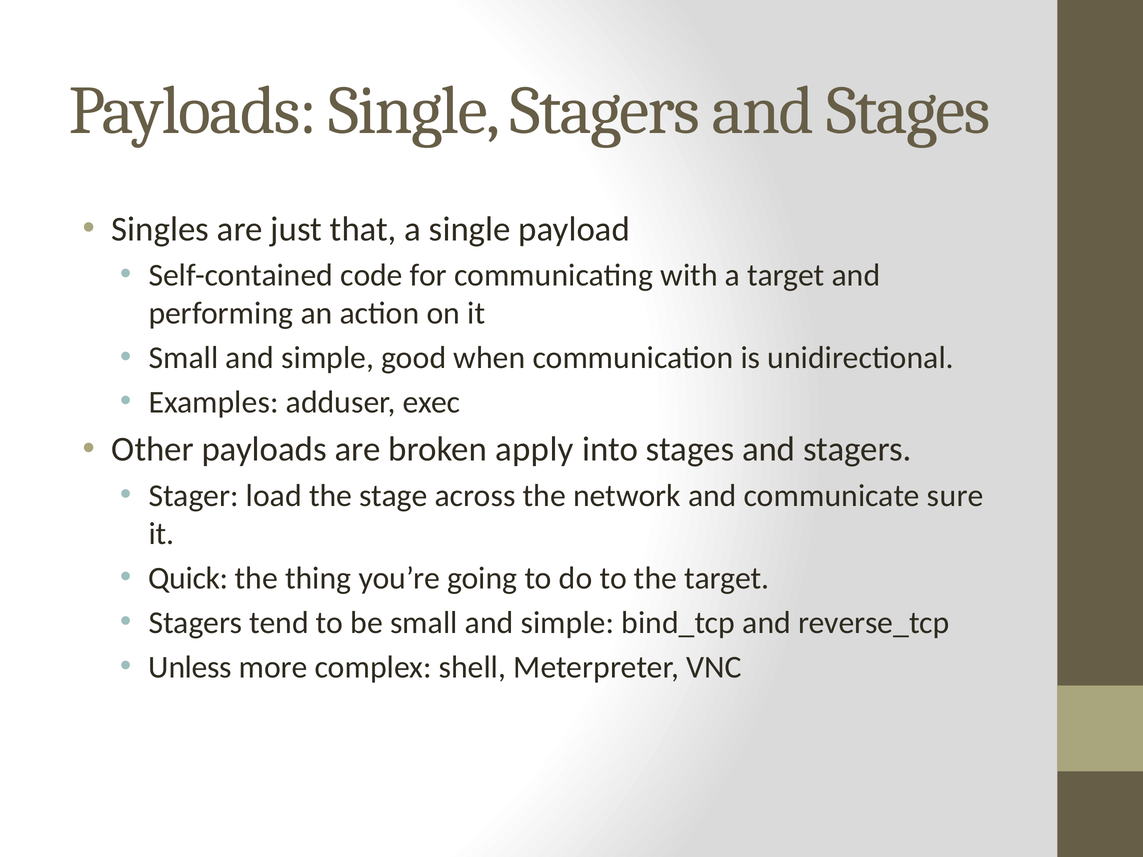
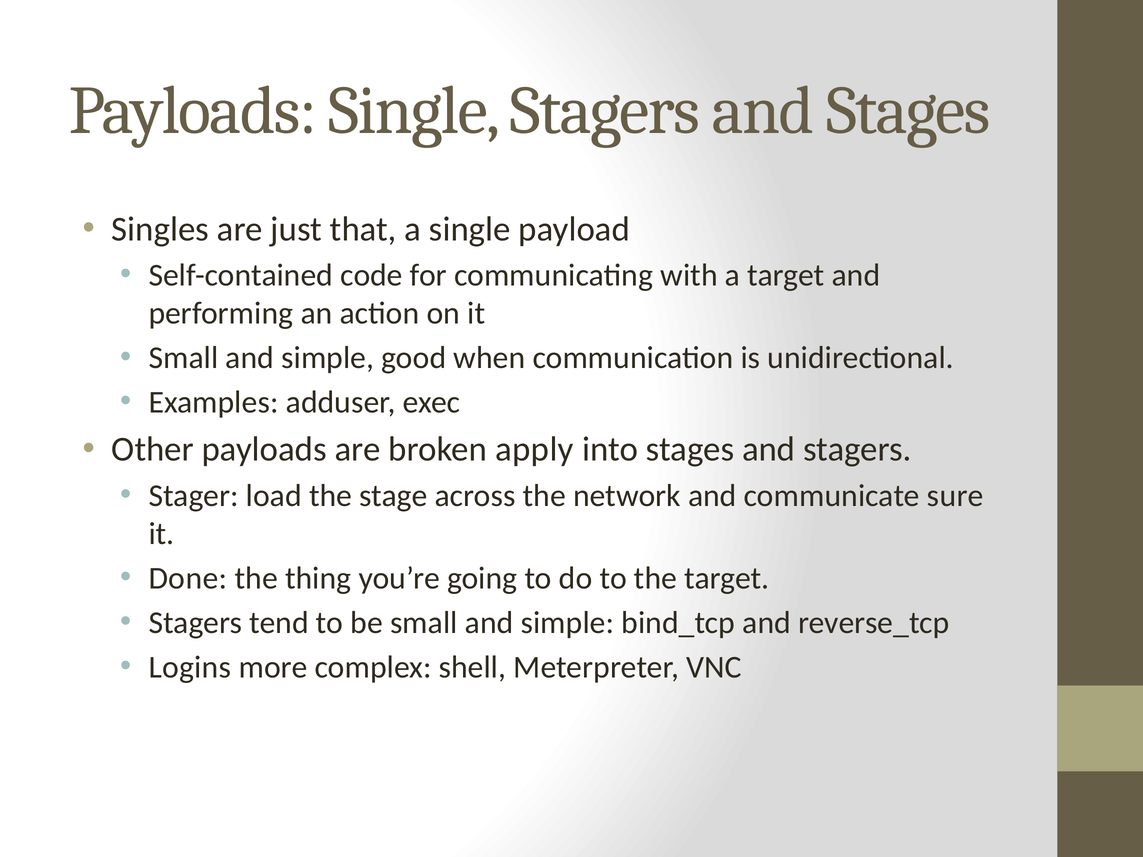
Quick: Quick -> Done (188, 578)
Unless: Unless -> Logins (190, 667)
